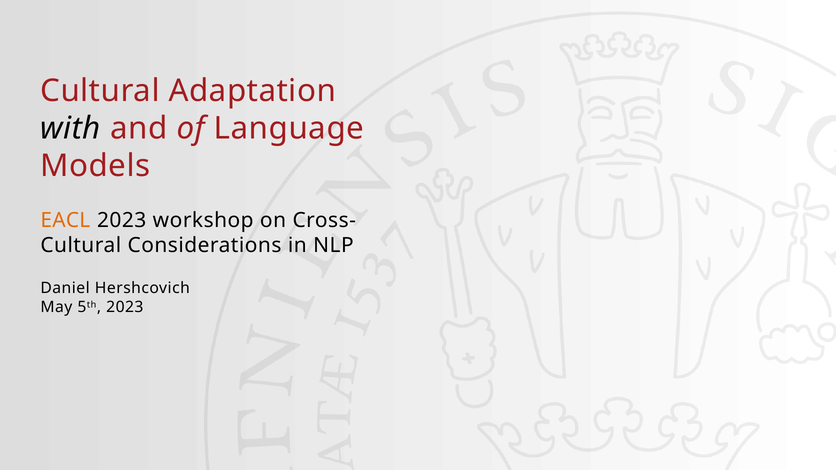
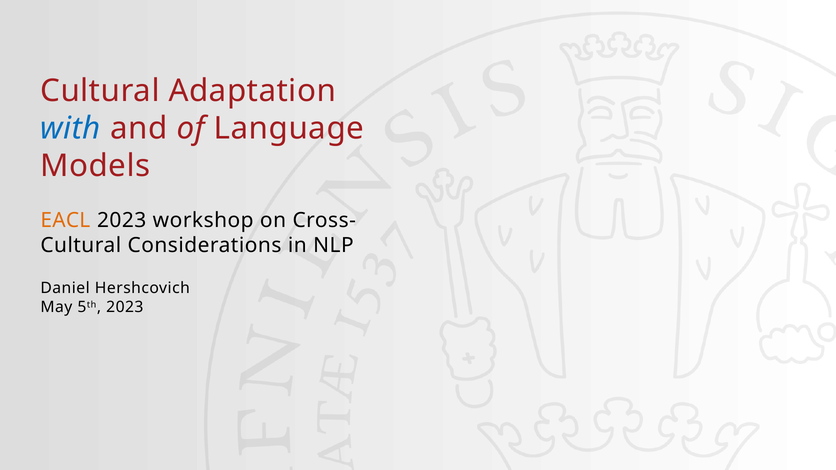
with colour: black -> blue (70, 129)
